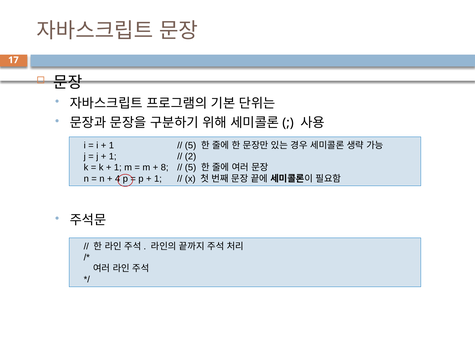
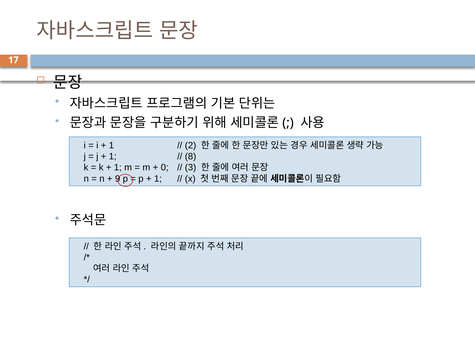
5: 5 -> 2 (191, 145)
2: 2 -> 8 (191, 157)
8: 8 -> 0 (165, 168)
5: 5 -> 3 (191, 168)
4: 4 -> 9 (118, 179)
